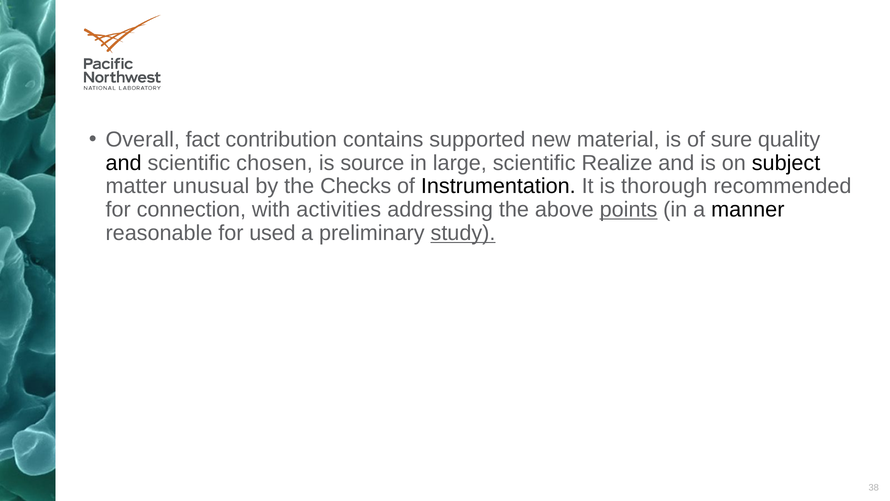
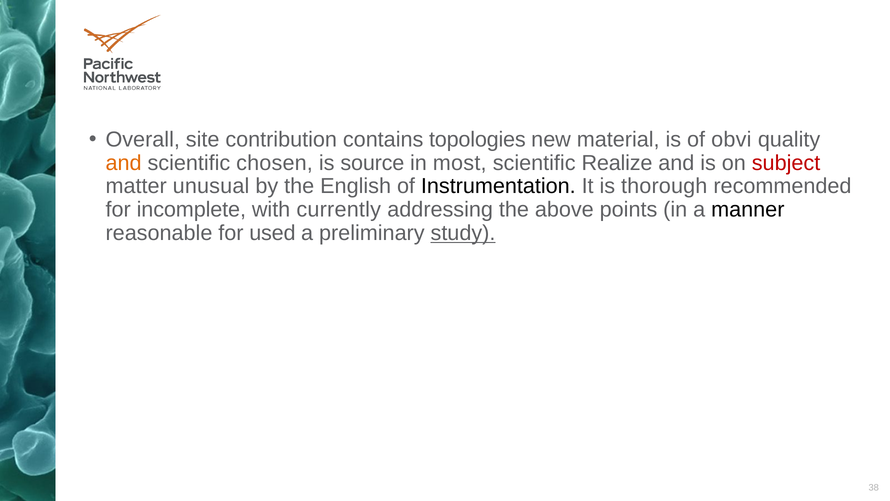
fact: fact -> site (203, 139)
supported: supported -> topologies (477, 139)
sure: sure -> obvi (731, 139)
and colour: black -> orange (124, 163)
large: large -> most (460, 163)
subject colour: black -> red (786, 163)
Checks: Checks -> English (356, 186)
connection: connection -> incomplete (191, 210)
activities: activities -> currently (339, 210)
points underline: present -> none (629, 210)
